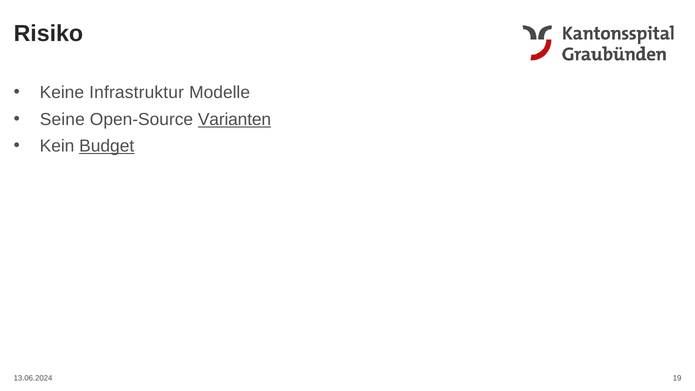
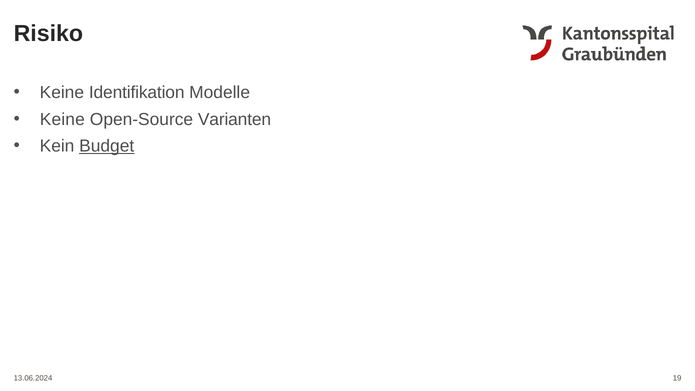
Infrastruktur: Infrastruktur -> Identifikation (137, 93)
Seine: Seine -> Keine (62, 119)
Varianten underline: present -> none (235, 119)
